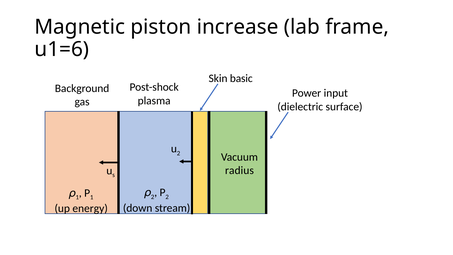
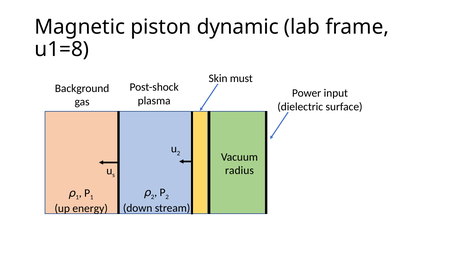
increase: increase -> dynamic (238, 27)
u1=6: u1=6 -> u1=8 (62, 49)
basic: basic -> must (241, 78)
